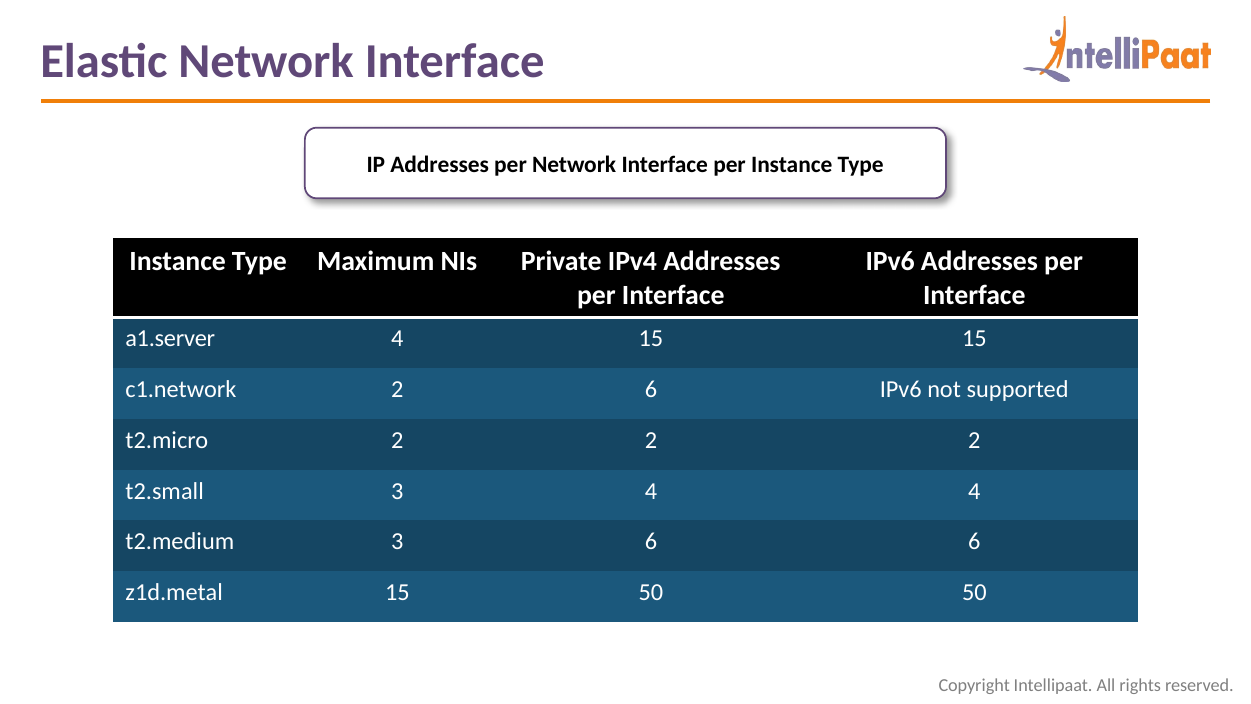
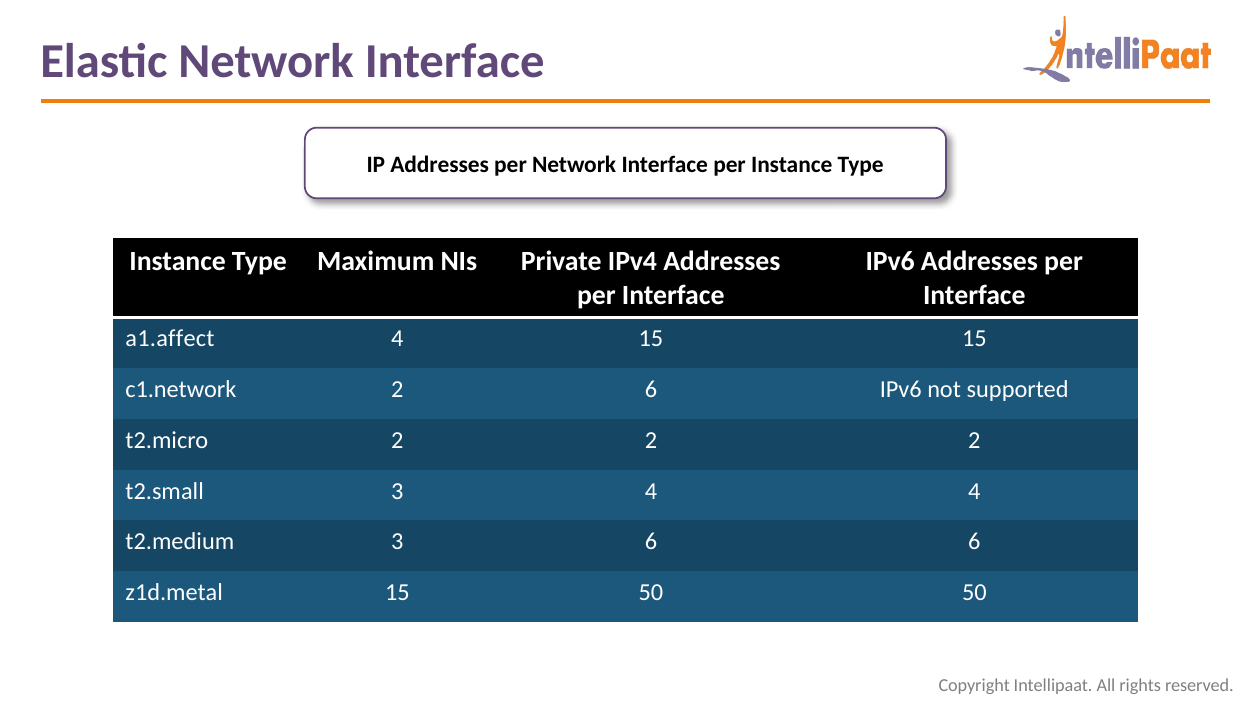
a1.server: a1.server -> a1.affect (170, 339)
